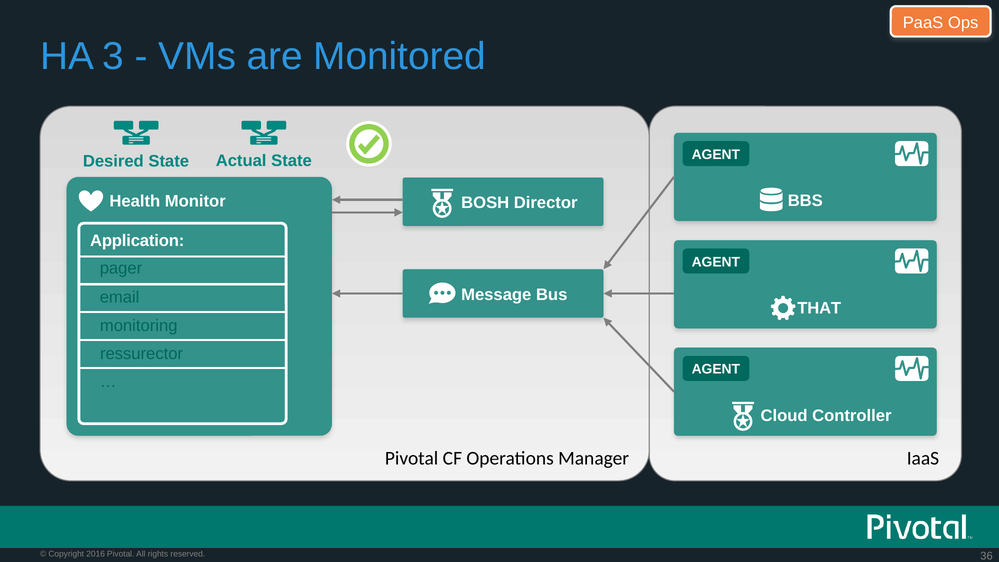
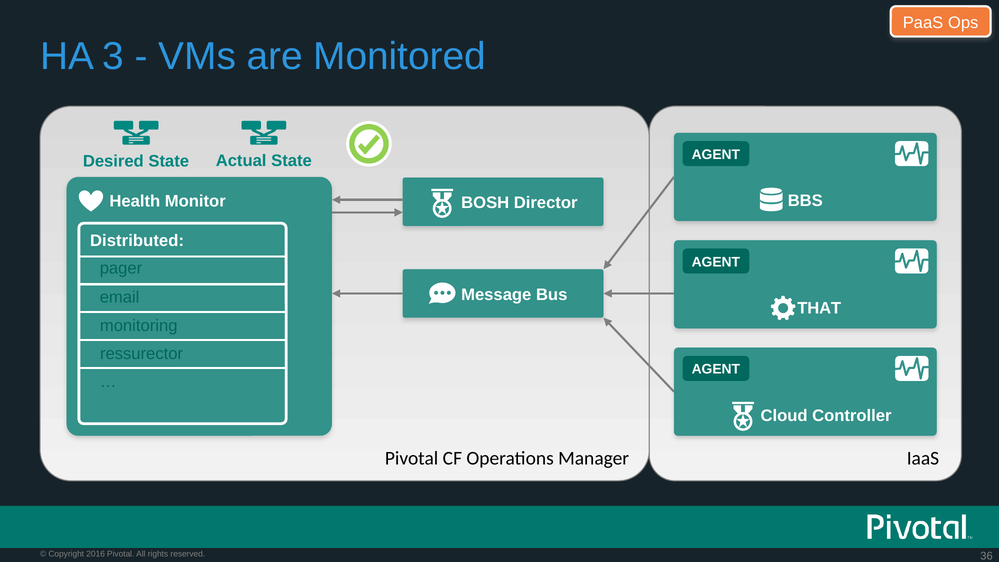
Application: Application -> Distributed (137, 241)
